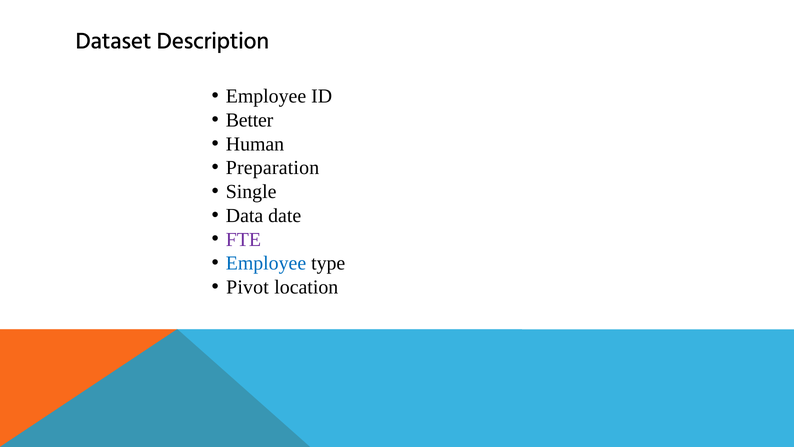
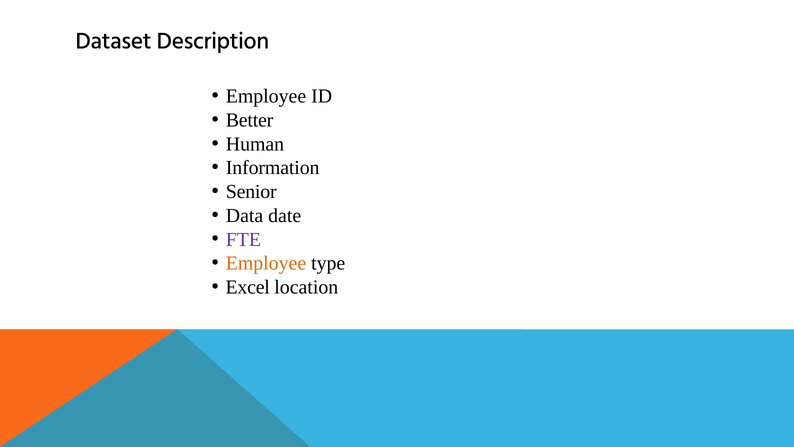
Preparation: Preparation -> Information (273, 168)
Single: Single -> Senior (251, 192)
Employee colour: blue -> orange (266, 263)
Pivot: Pivot -> Excel (248, 287)
